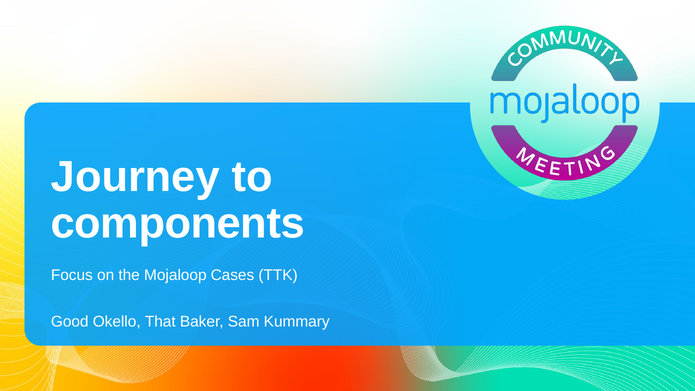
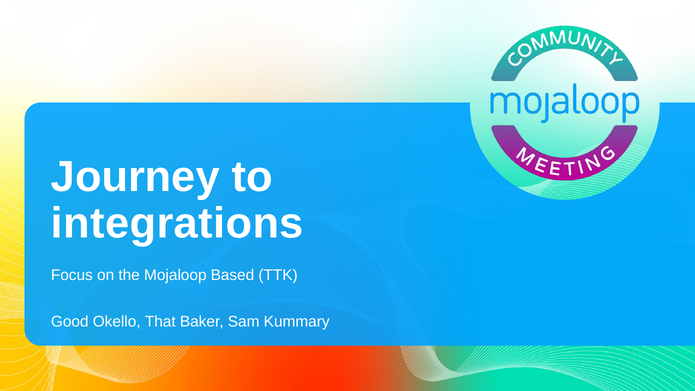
components: components -> integrations (177, 224)
Cases: Cases -> Based (232, 275)
